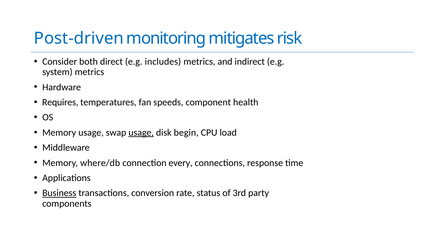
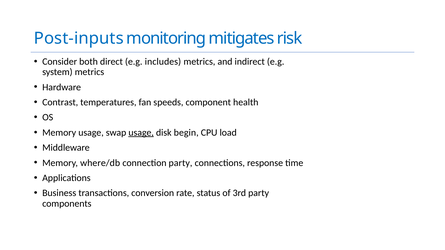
Post-driven: Post-driven -> Post-inputs (79, 38)
Requires: Requires -> Contrast (60, 102)
connection every: every -> party (181, 163)
Business underline: present -> none (59, 193)
